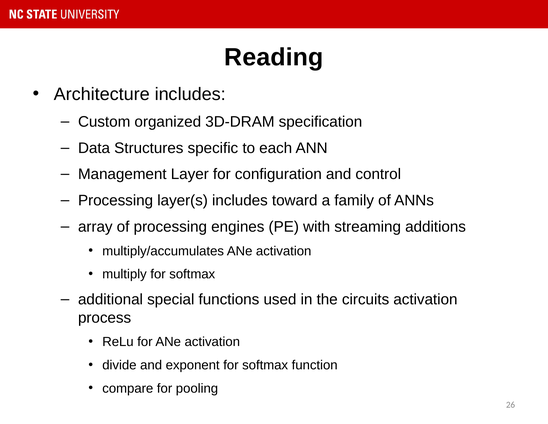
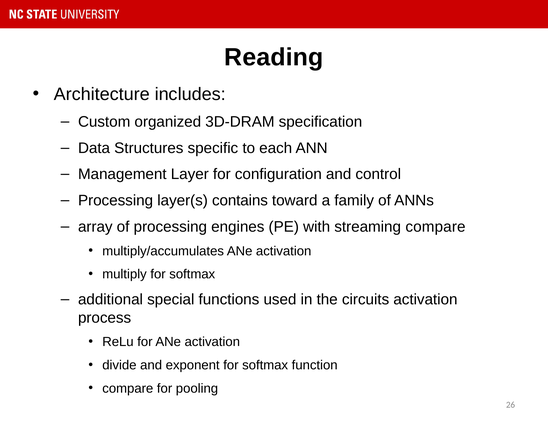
layer(s includes: includes -> contains (240, 200)
streaming additions: additions -> compare (435, 226)
